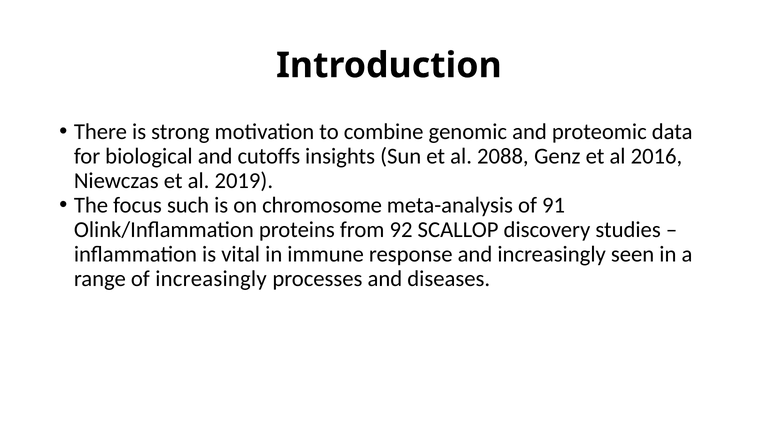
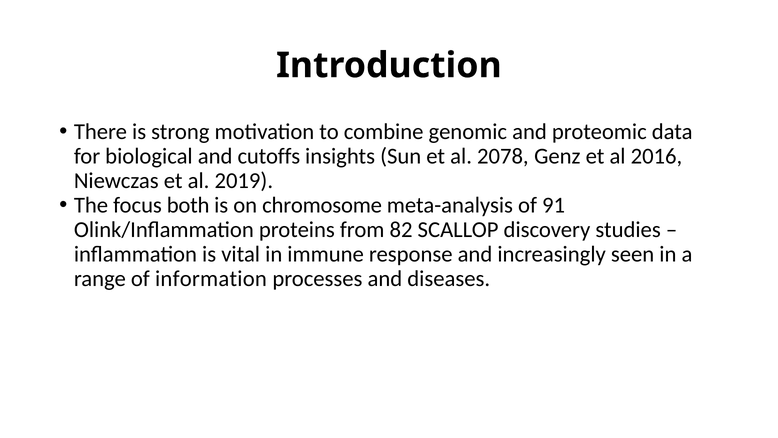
2088: 2088 -> 2078 (503, 156)
such: such -> both (188, 205)
92: 92 -> 82 (401, 230)
of increasingly: increasingly -> information (211, 279)
